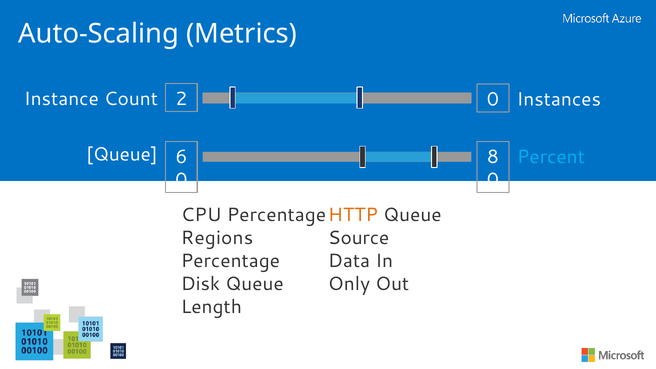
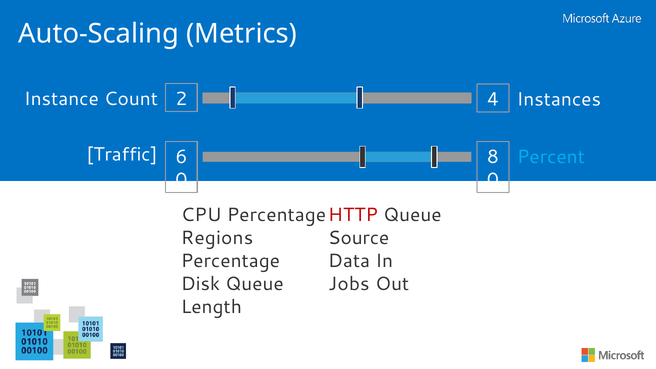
2 0: 0 -> 4 (493, 99)
Queue: Queue -> Traffic (122, 155)
HTTP colour: orange -> red (353, 215)
Only: Only -> Jobs (349, 284)
